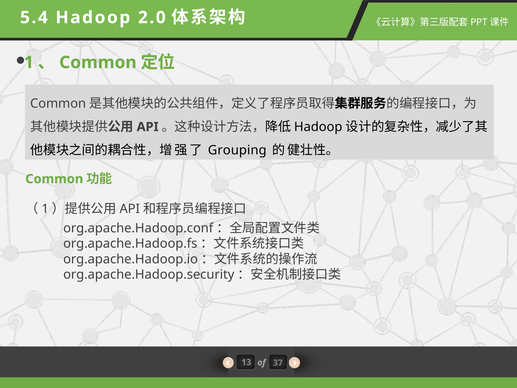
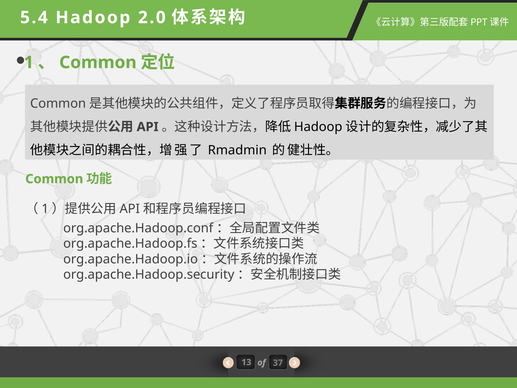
Grouping: Grouping -> Rmadmin (237, 150)
